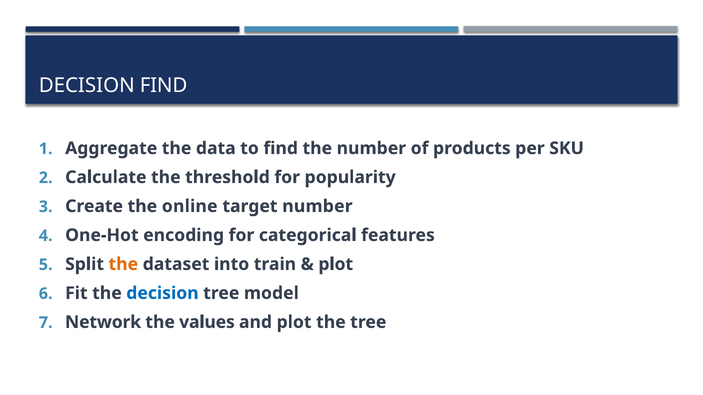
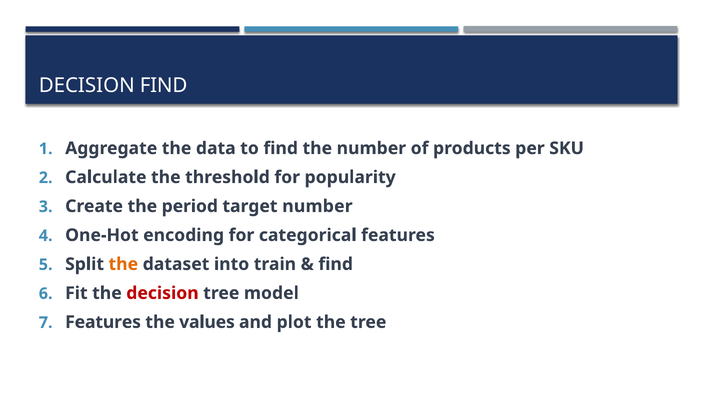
online: online -> period (190, 206)
plot: plot -> find (336, 264)
decision colour: blue -> red (162, 293)
Network: Network -> Features (103, 322)
